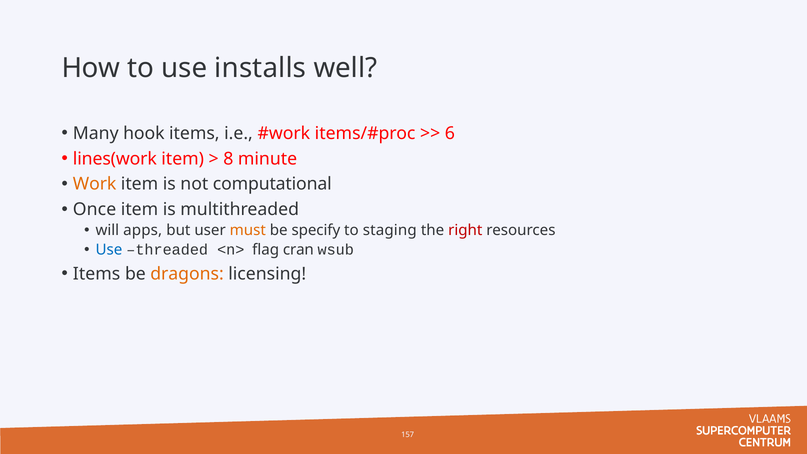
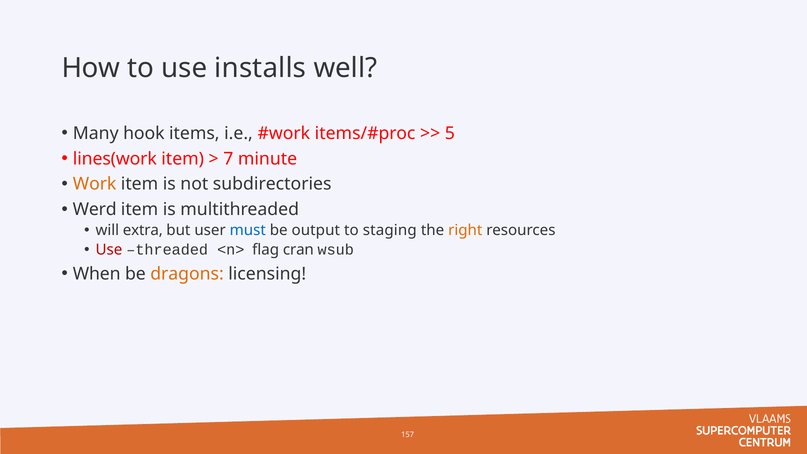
6: 6 -> 5 (450, 133)
8: 8 -> 7 (228, 159)
computational: computational -> subdirectories (272, 184)
Once: Once -> Werd (95, 209)
apps: apps -> extra (143, 230)
must colour: orange -> blue (248, 230)
specify: specify -> output (316, 230)
right colour: red -> orange (465, 230)
Use colour: blue -> red (109, 250)
Items: Items -> When (97, 274)
